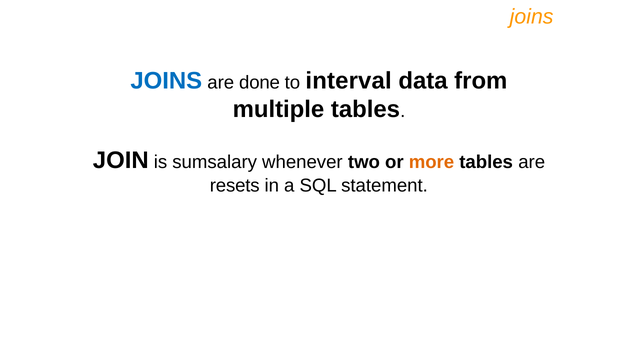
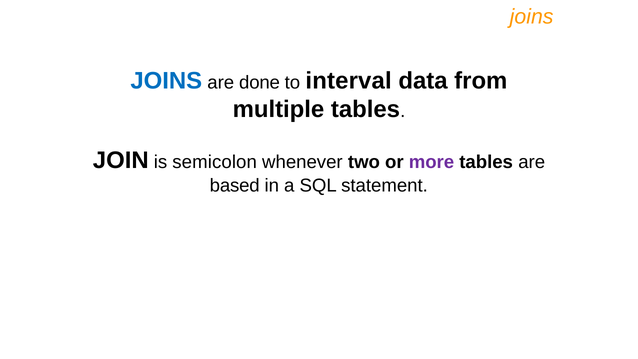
sumsalary: sumsalary -> semicolon (215, 162)
more colour: orange -> purple (431, 162)
resets: resets -> based (235, 186)
